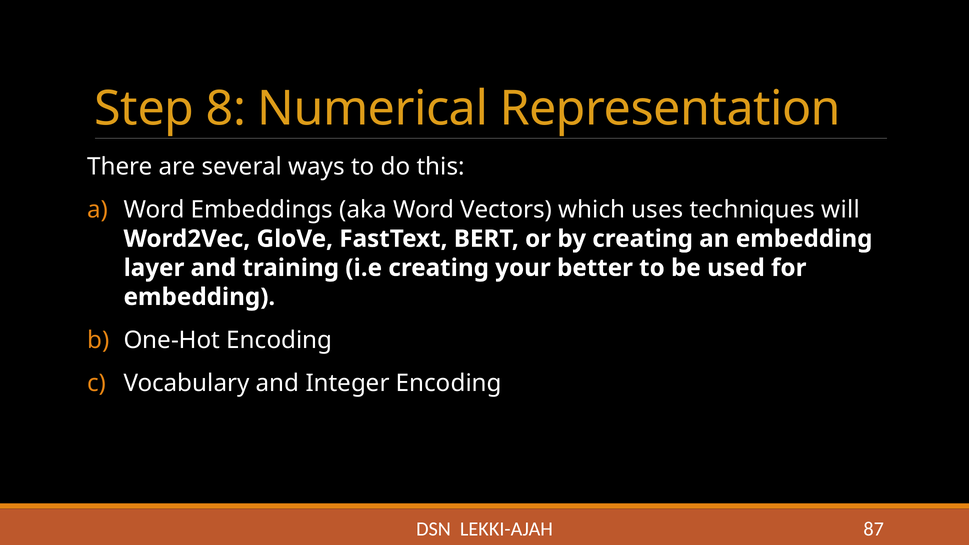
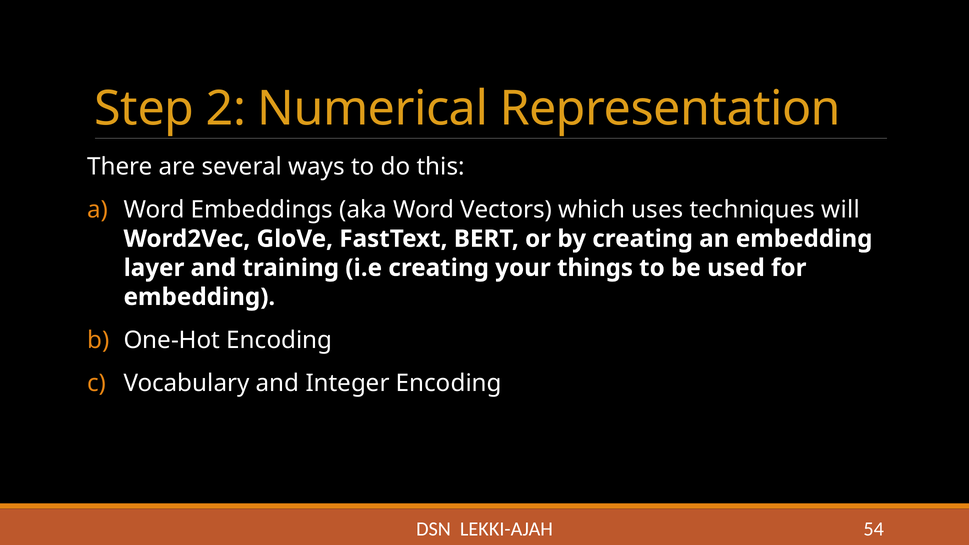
8: 8 -> 2 (226, 109)
better: better -> things (595, 268)
87: 87 -> 54 (874, 529)
